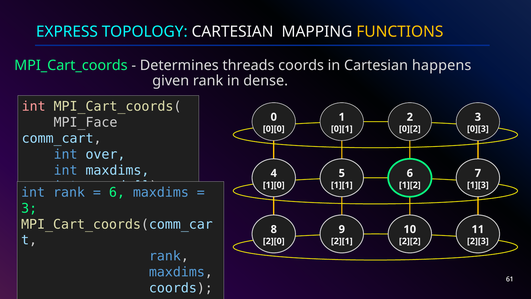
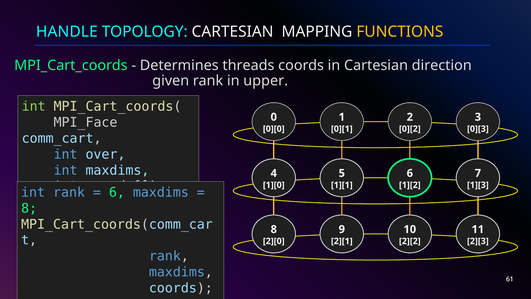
EXPRESS: EXPRESS -> HANDLE (67, 32)
happens: happens -> direction (442, 65)
dense: dense -> upper (266, 81)
int colour: pink -> light green (34, 106)
3: 3 -> 8 (29, 208)
